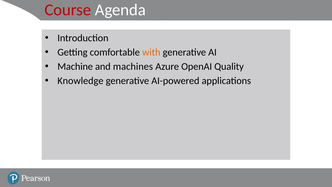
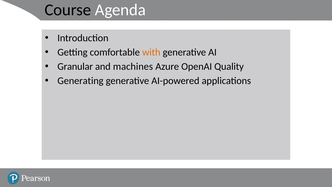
Course colour: red -> black (68, 10)
Machine: Machine -> Granular (75, 66)
Knowledge: Knowledge -> Generating (80, 81)
